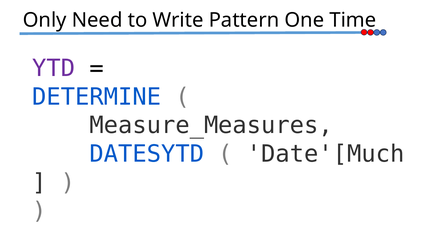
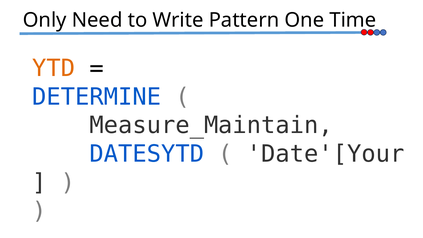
YTD colour: purple -> orange (54, 68)
Measure_Measures: Measure_Measures -> Measure_Maintain (211, 125)
Date'[Much: Date'[Much -> Date'[Your (326, 154)
